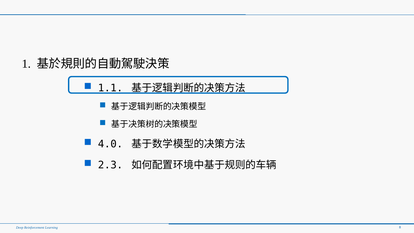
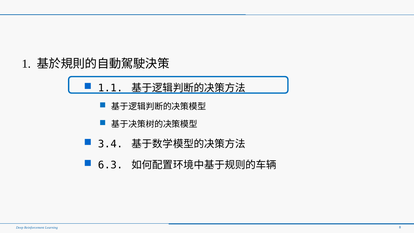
4.0: 4.0 -> 3.4 (110, 144)
2.3: 2.3 -> 6.3 (110, 165)
